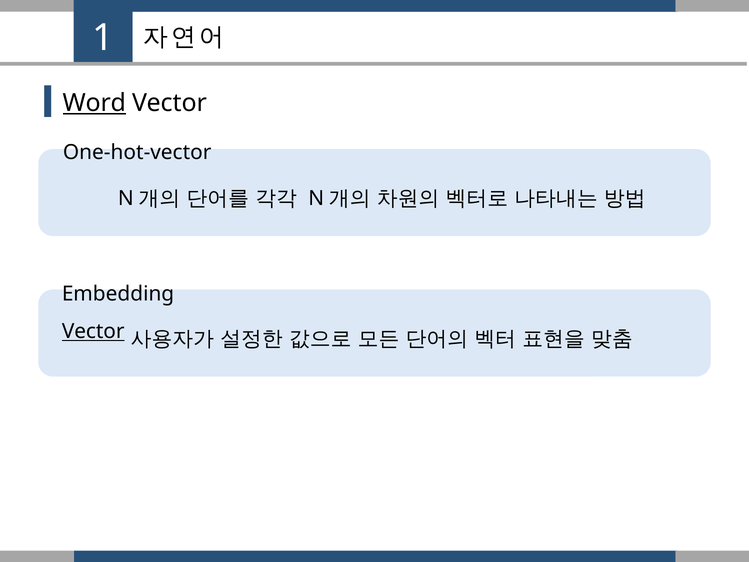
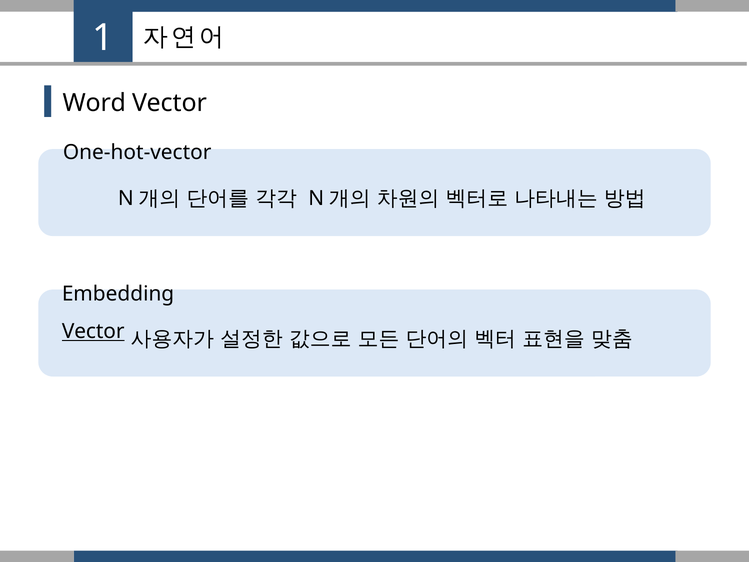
Word underline: present -> none (94, 103)
